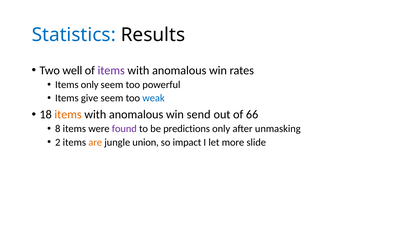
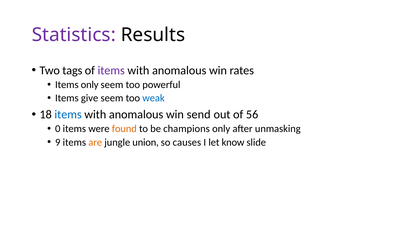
Statistics colour: blue -> purple (74, 35)
well: well -> tags (72, 70)
items colour: orange -> blue (68, 115)
66: 66 -> 56 (252, 115)
8: 8 -> 0 (58, 129)
found colour: purple -> orange (124, 129)
predictions: predictions -> champions (187, 129)
2: 2 -> 9 (58, 142)
impact: impact -> causes (187, 142)
more: more -> know (233, 142)
